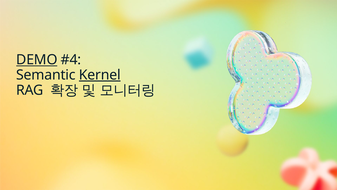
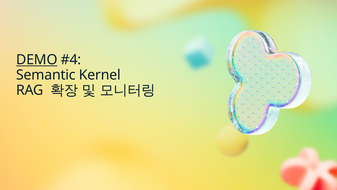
Kernel underline: present -> none (100, 75)
